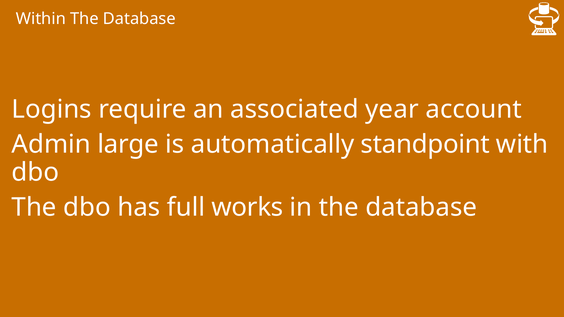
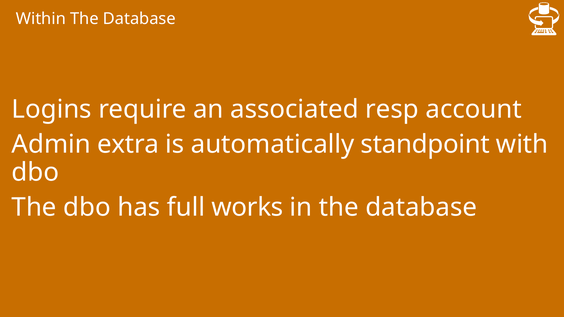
year: year -> resp (392, 110)
large: large -> extra (128, 144)
